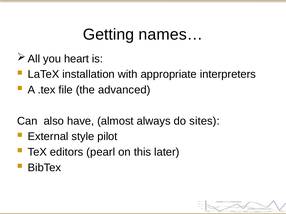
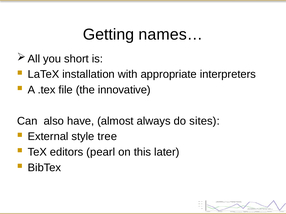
heart: heart -> short (77, 59)
advanced: advanced -> innovative (124, 90)
pilot: pilot -> tree (107, 137)
